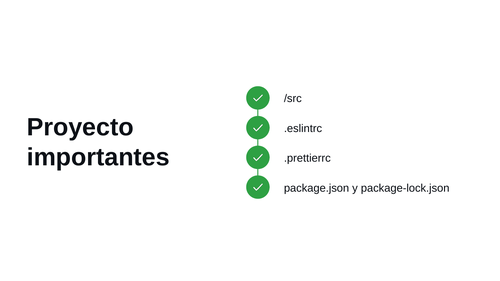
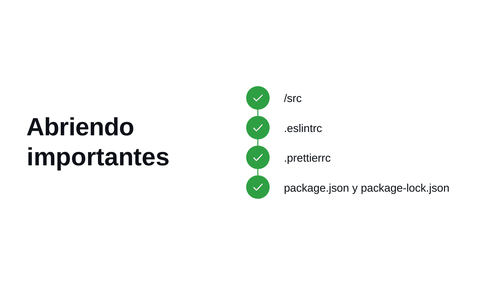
Proyecto: Proyecto -> Abriendo (80, 127)
